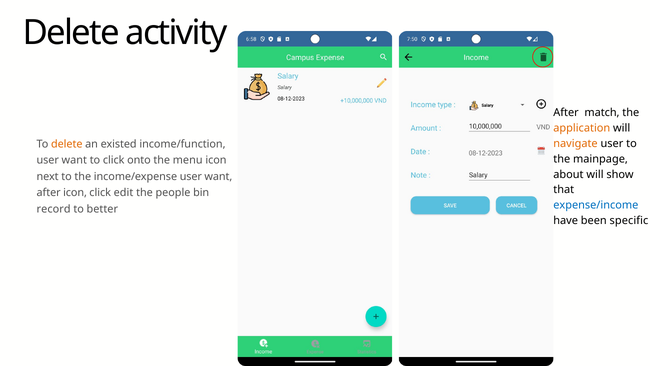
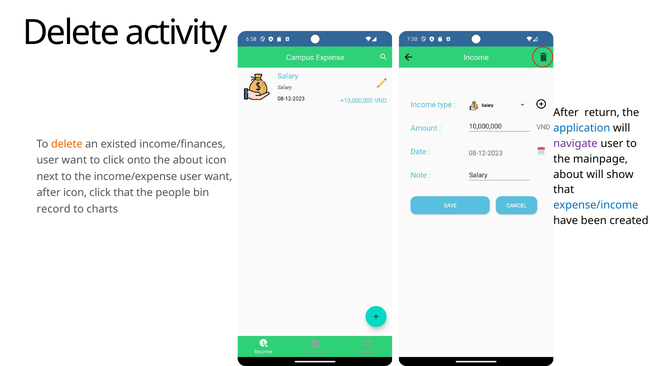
match: match -> return (602, 113)
application colour: orange -> blue (582, 128)
navigate colour: orange -> purple (575, 143)
income/function: income/function -> income/finances (182, 144)
the menu: menu -> about (188, 160)
click edit: edit -> that (124, 193)
better: better -> charts (102, 209)
specific: specific -> created (629, 220)
